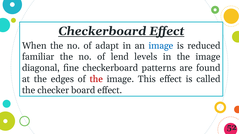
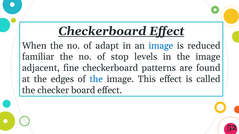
lend: lend -> stop (120, 57)
diagonal: diagonal -> adjacent (41, 68)
the colour: red -> blue (96, 79)
